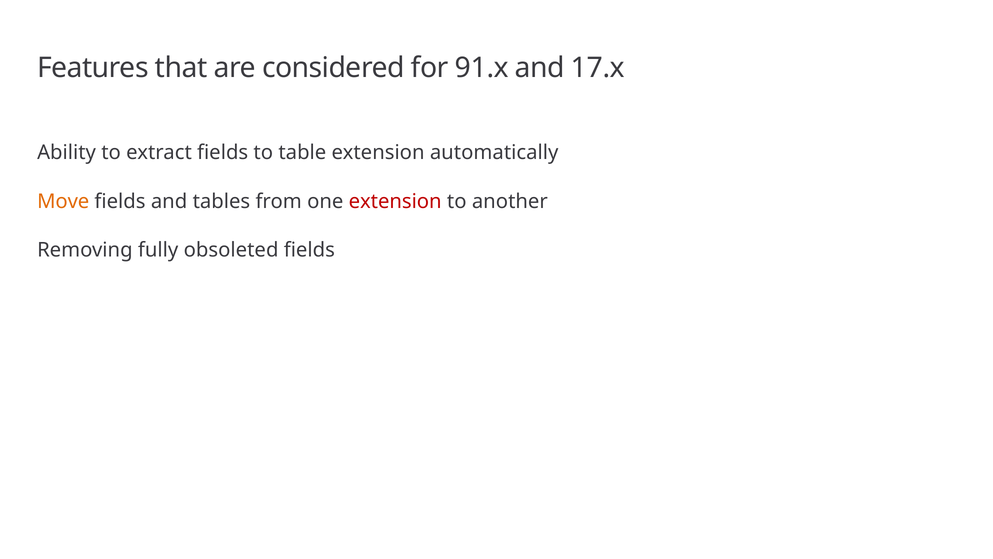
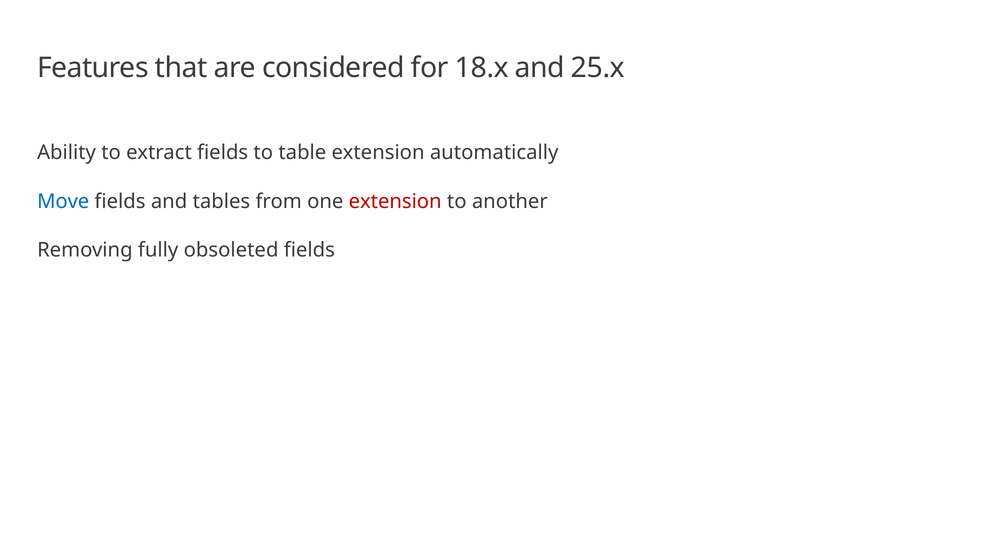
91.x: 91.x -> 18.x (482, 68)
17.x: 17.x -> 25.x (598, 68)
Move colour: orange -> blue (63, 201)
